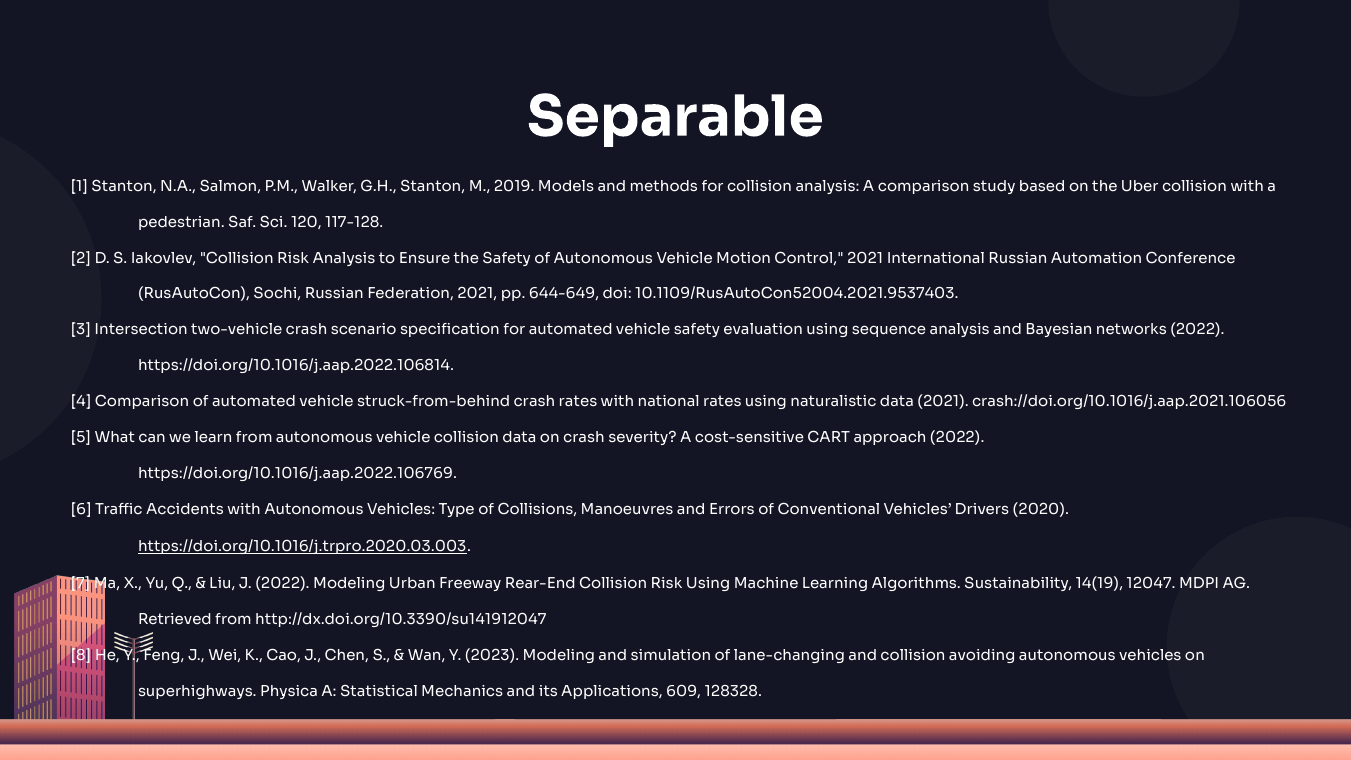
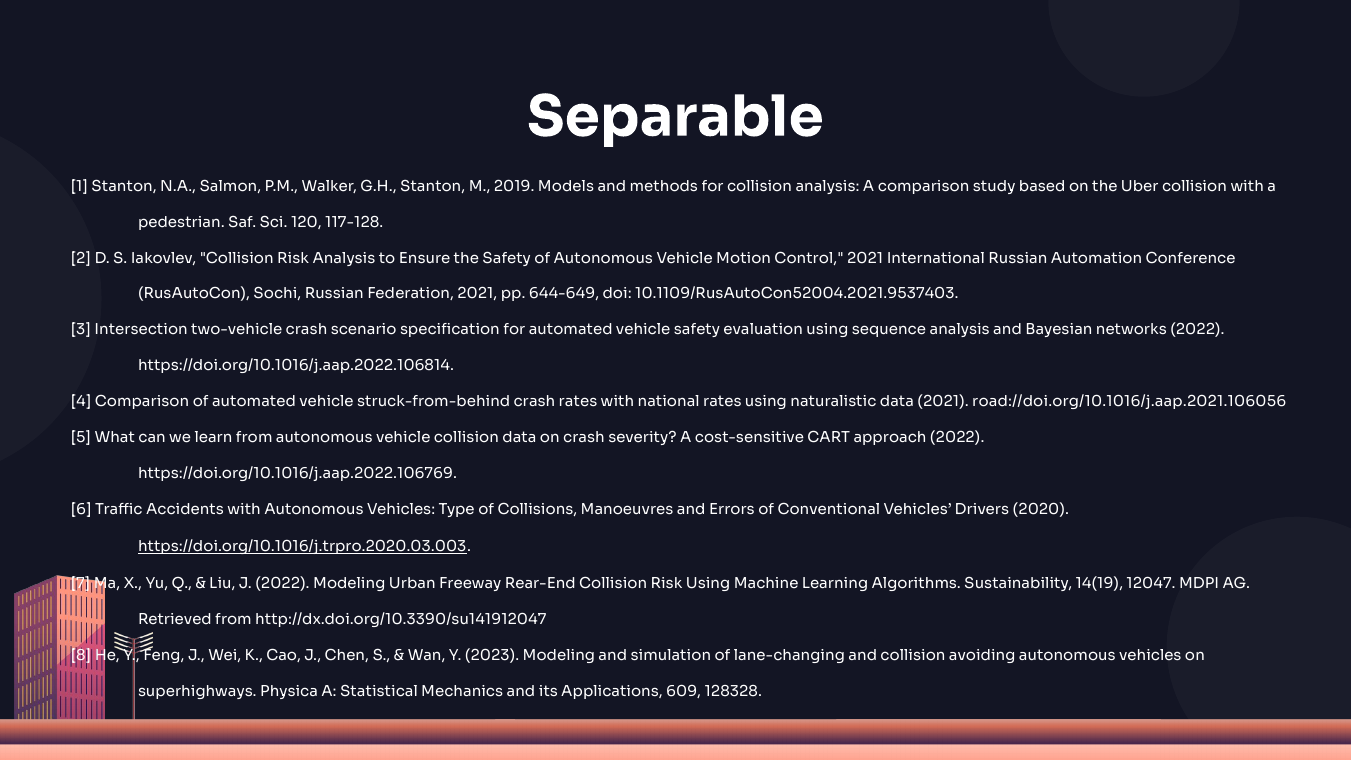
crash://doi.org/10.1016/j.aap.2021.106056: crash://doi.org/10.1016/j.aap.2021.106056 -> road://doi.org/10.1016/j.aap.2021.106056 (1129, 402)
